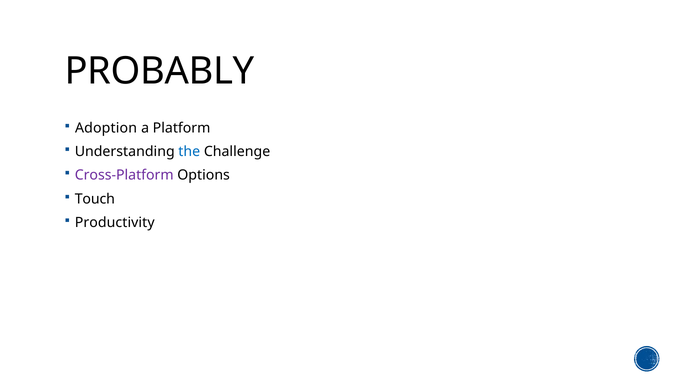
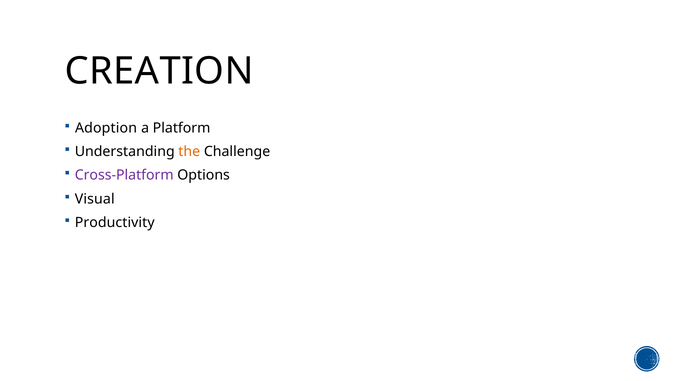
PROBABLY: PROBABLY -> CREATION (159, 71)
the colour: blue -> orange (189, 152)
Touch: Touch -> Visual (95, 199)
